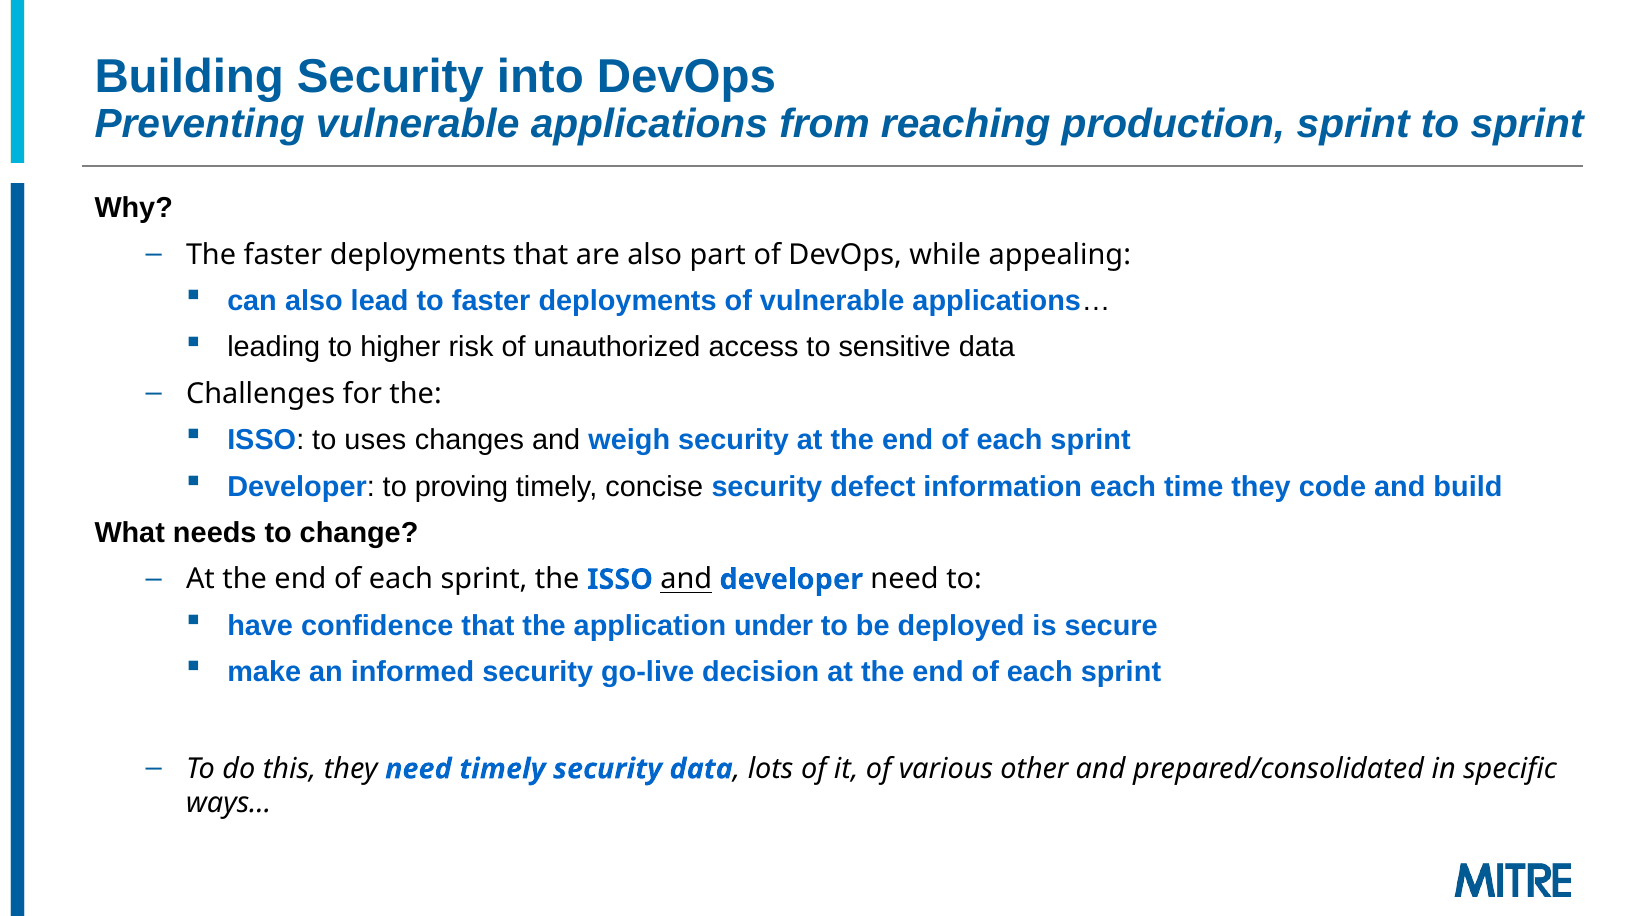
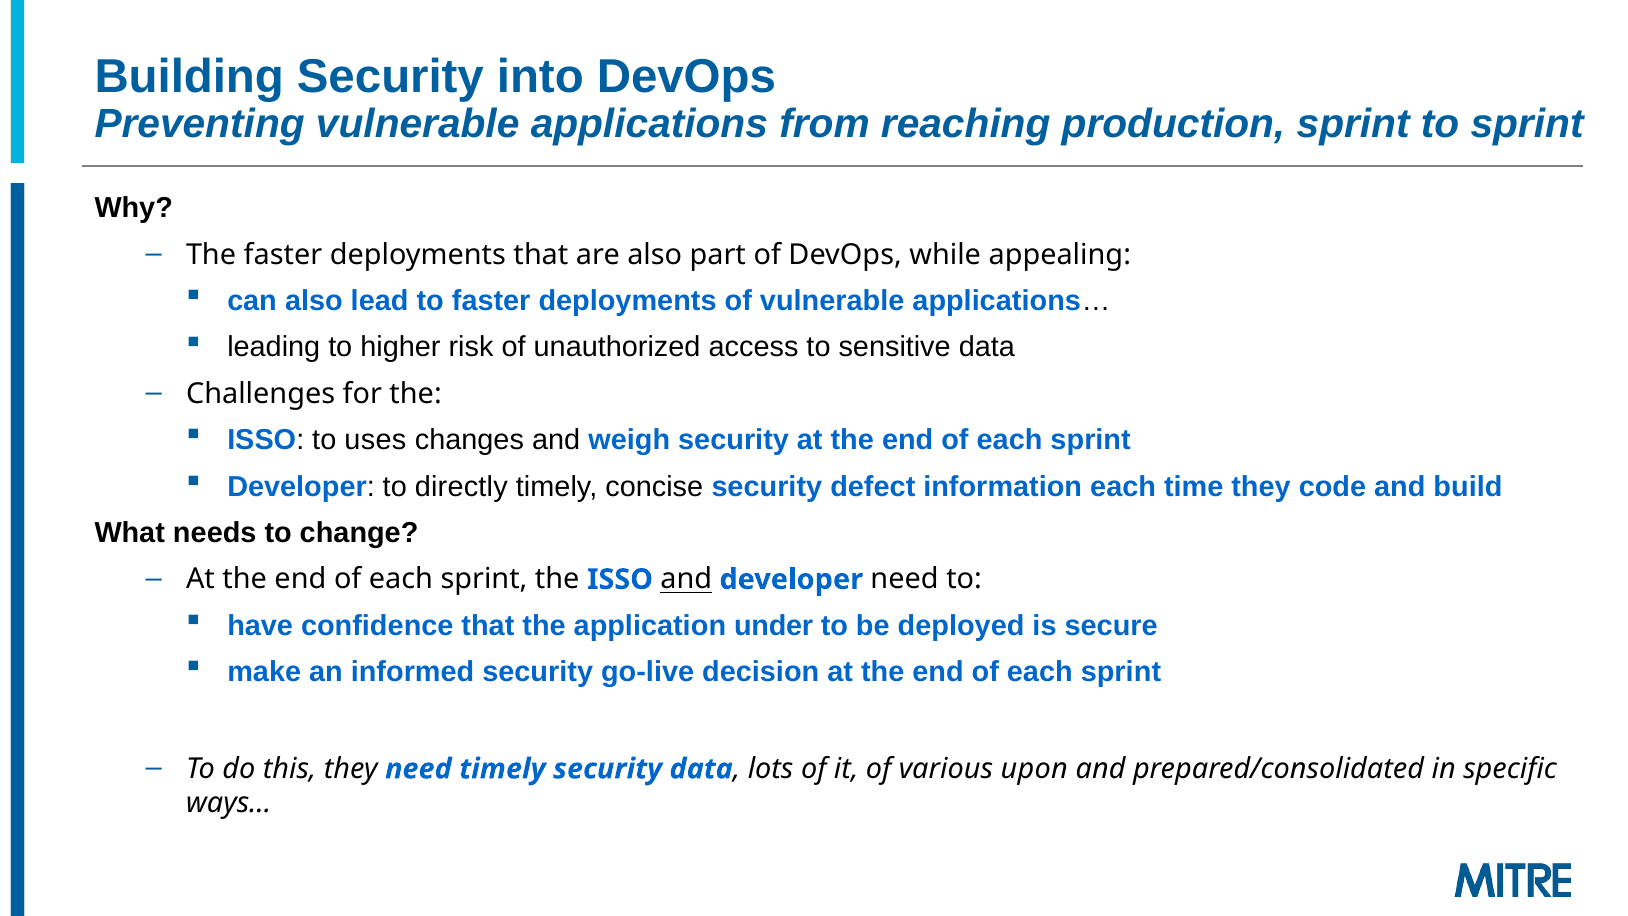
proving: proving -> directly (461, 487)
other: other -> upon (1034, 769)
